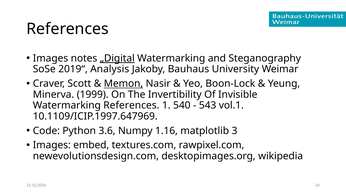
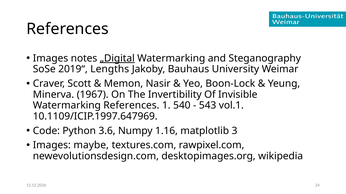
Analysis: Analysis -> Lengths (110, 69)
Memon underline: present -> none (123, 84)
1999: 1999 -> 1967 (93, 95)
embed: embed -> maybe (91, 146)
